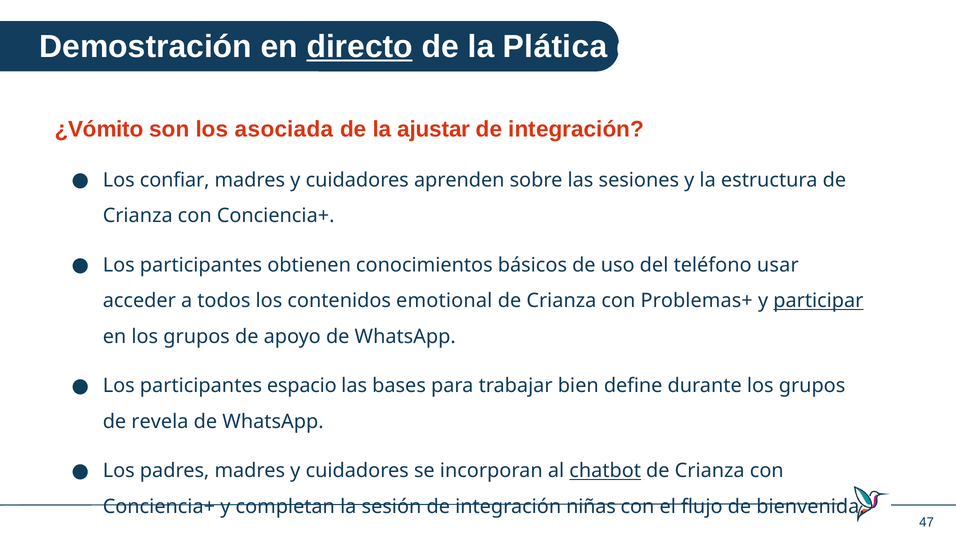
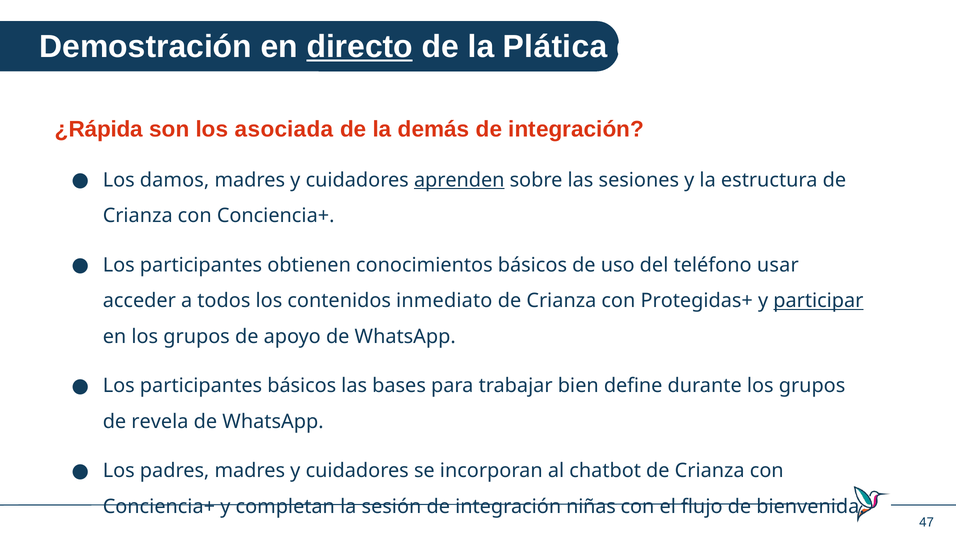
¿Vómito: ¿Vómito -> ¿Rápida (99, 129)
ajustar: ajustar -> demás (434, 129)
confiar: confiar -> damos (175, 180)
aprenden underline: none -> present (459, 180)
emotional: emotional -> inmediato (444, 301)
Problemas+: Problemas+ -> Protegidas+ (697, 301)
participantes espacio: espacio -> básicos (302, 386)
chatbot underline: present -> none (605, 471)
